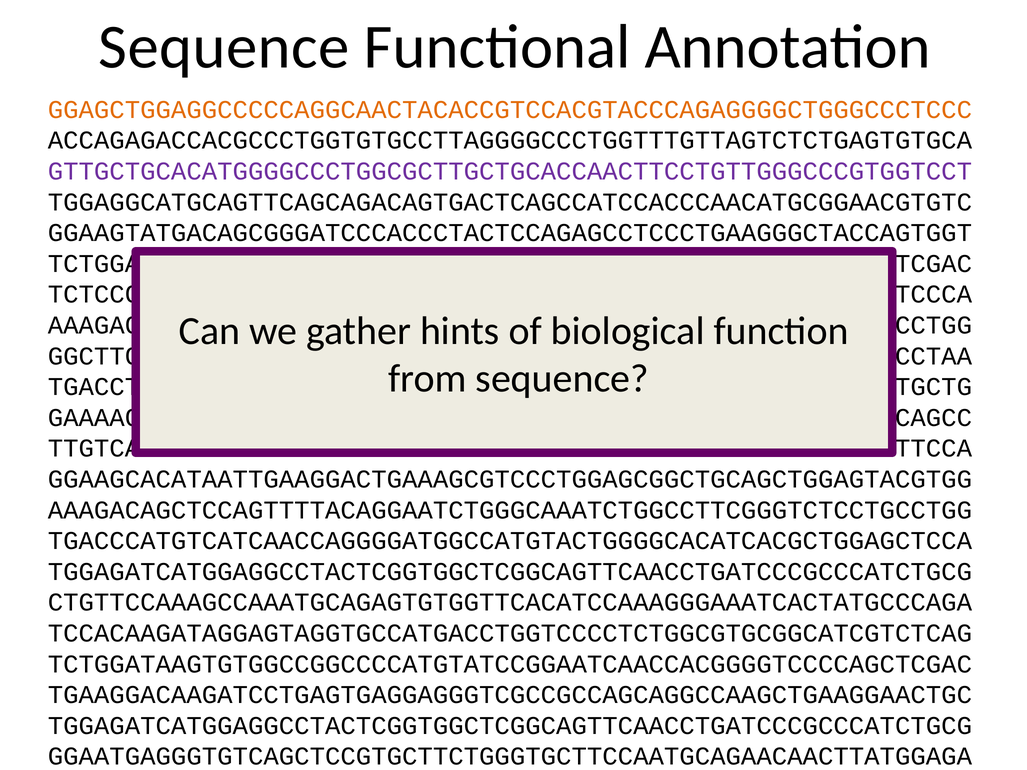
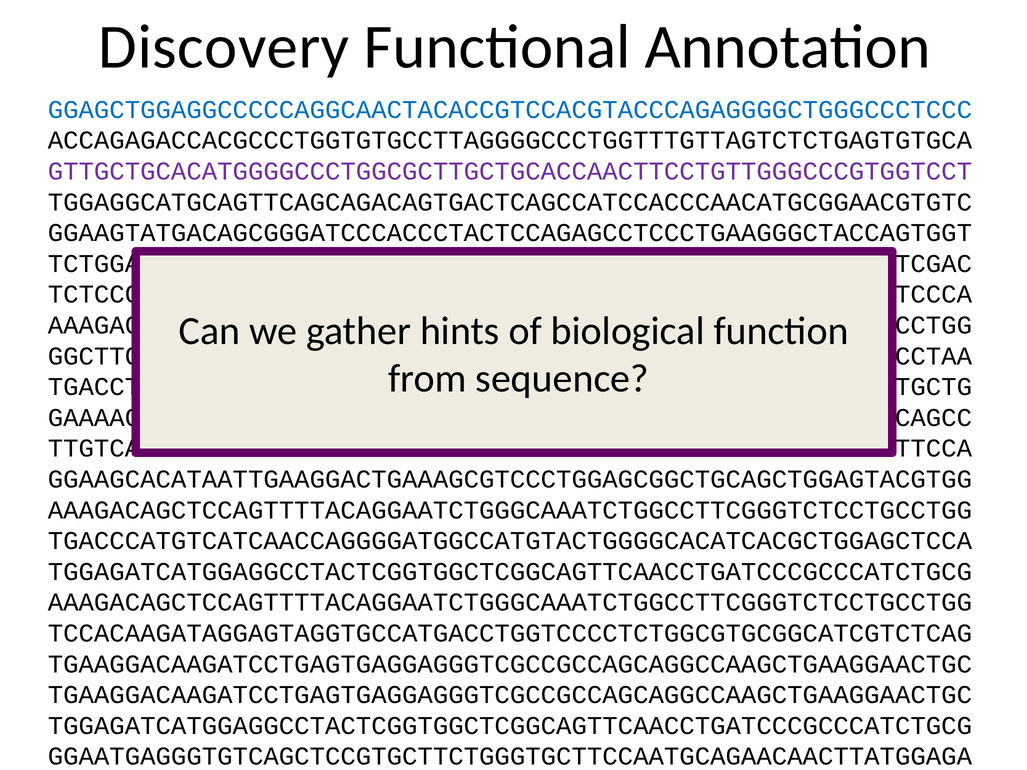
Sequence: Sequence -> Discovery (224, 47)
GGAGCTGGAGGCCCCCAGGCAACTACACCGTCCACGTACCCAGAGGGGCTGGGCCCTCCC colour: orange -> blue (510, 110)
CTGTTCCAAAGCCAAATGCAGAGTGTGGTTCACATCCAAAGGGAAATCACTATGCCCAGA: CTGTTCCAAAGCCAAATGCAGAGTGTGGTTCACATCCAAAGGGAAATCACTATGCCCAGA -> AAAGACAGCTCCAGTTTTACAGGAATCTGGGCAAATCTGGCCTTCGGGTCTCCTGCCTGG (510, 603)
TCTGGATAAGTGTGGCCGGCCCCATGTATCCGGAATCAACCACGGGGTCCCCAGCTCGAC: TCTGGATAAGTGTGGCCGGCCCCATGTATCCGGAATCAACCACGGGGTCCCCAGCTCGAC -> TGAAGGACAAGATCCTGAGTGAGGAGGGTCGCCGCCAGCAGGCCAAGCTGAAGGAACTGC (510, 664)
